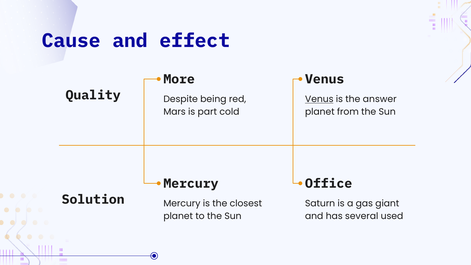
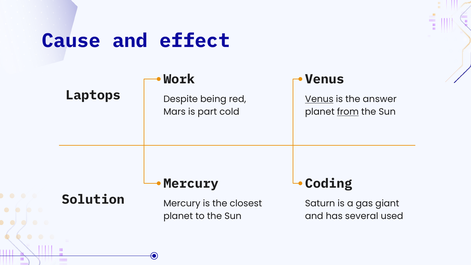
More: More -> Work (179, 79)
Quality: Quality -> Laptops (93, 95)
from underline: none -> present (348, 112)
Office: Office -> Coding (329, 183)
